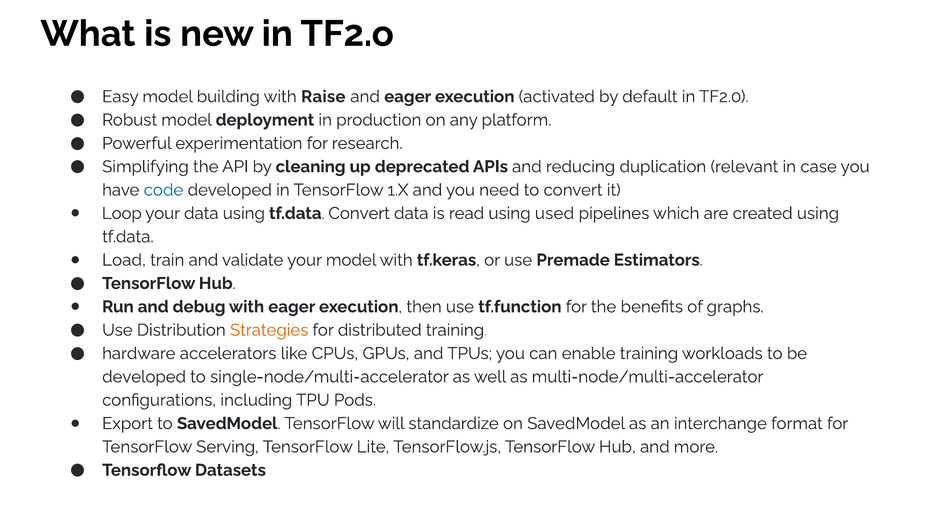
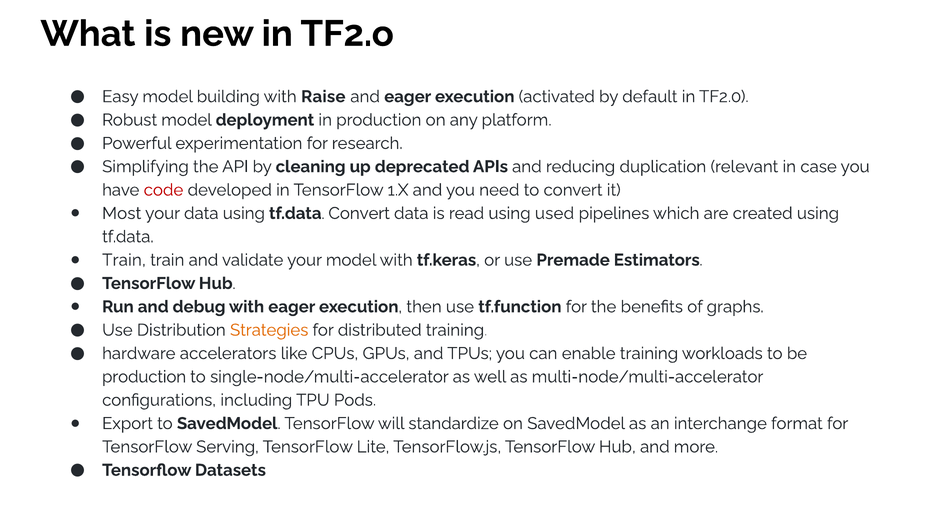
code colour: blue -> red (164, 190)
Loop: Loop -> Most (122, 213)
Load: Load -> Train (124, 260)
developed: developed -> production (144, 377)
